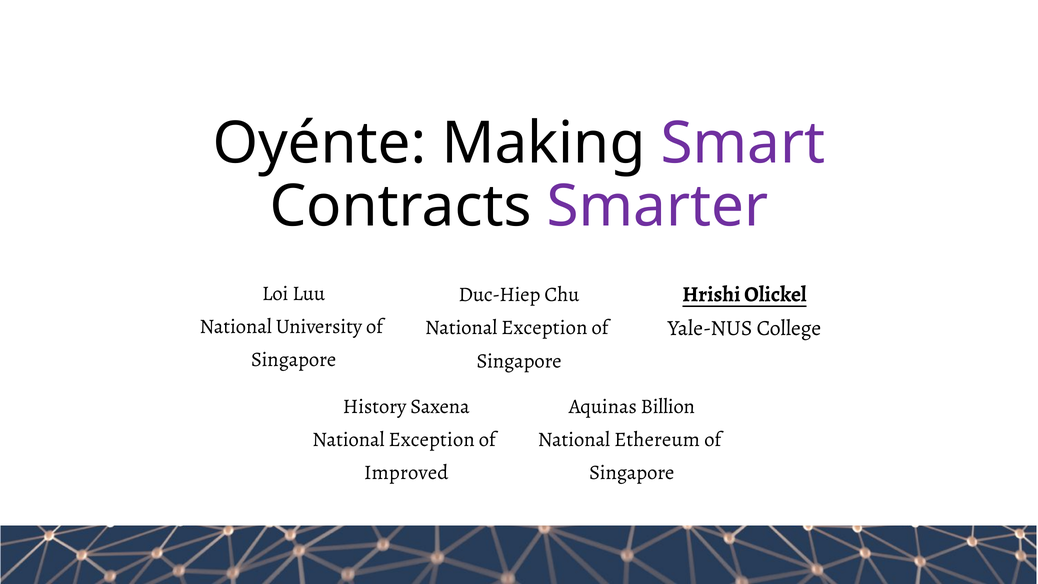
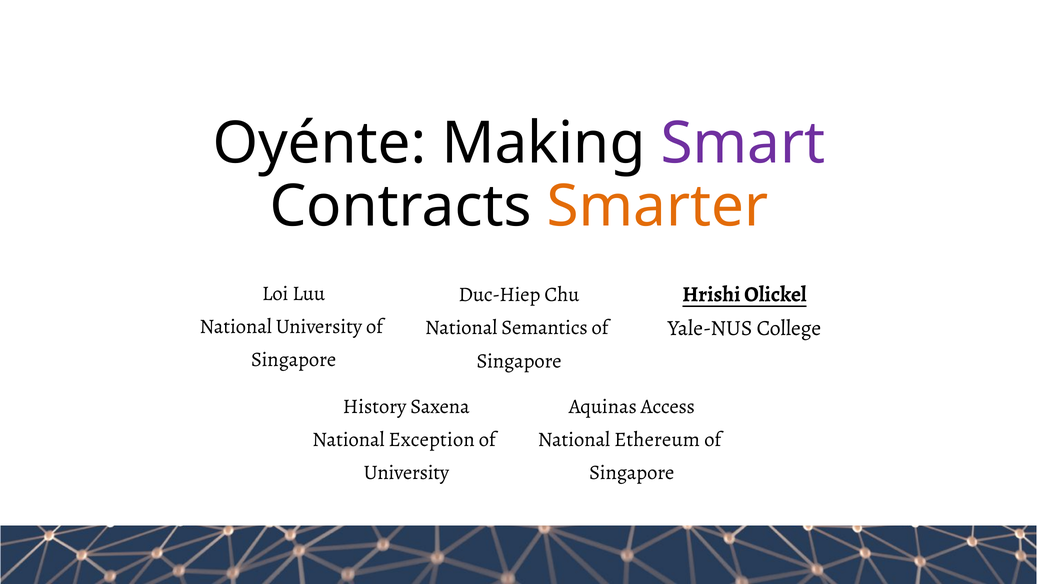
Smarter colour: purple -> orange (657, 206)
Exception: Exception -> Semantics (545, 328)
Billion: Billion -> Access (668, 407)
Improved: Improved -> University (406, 473)
